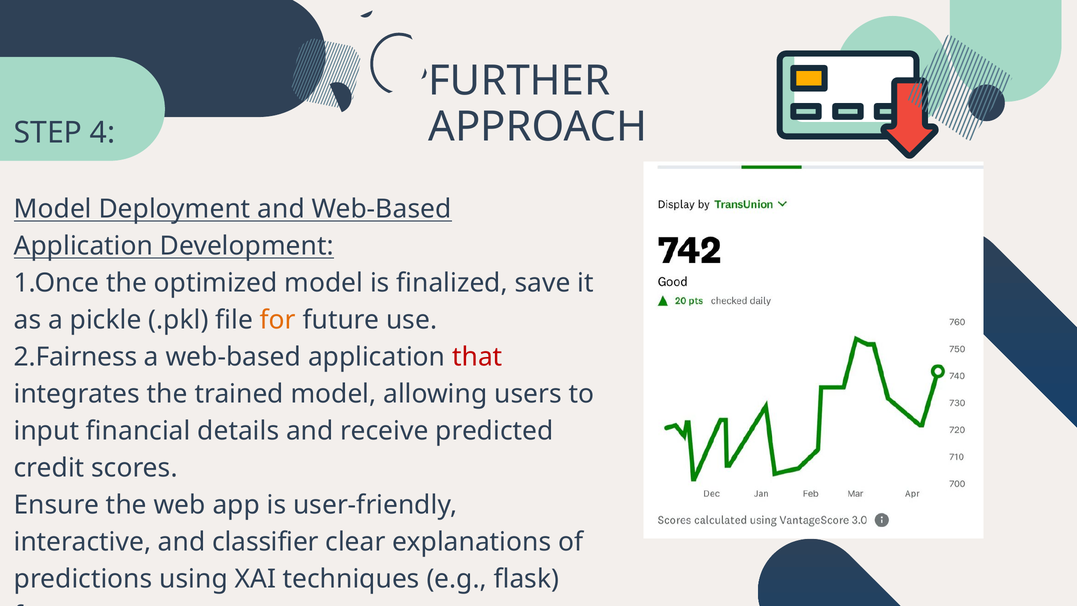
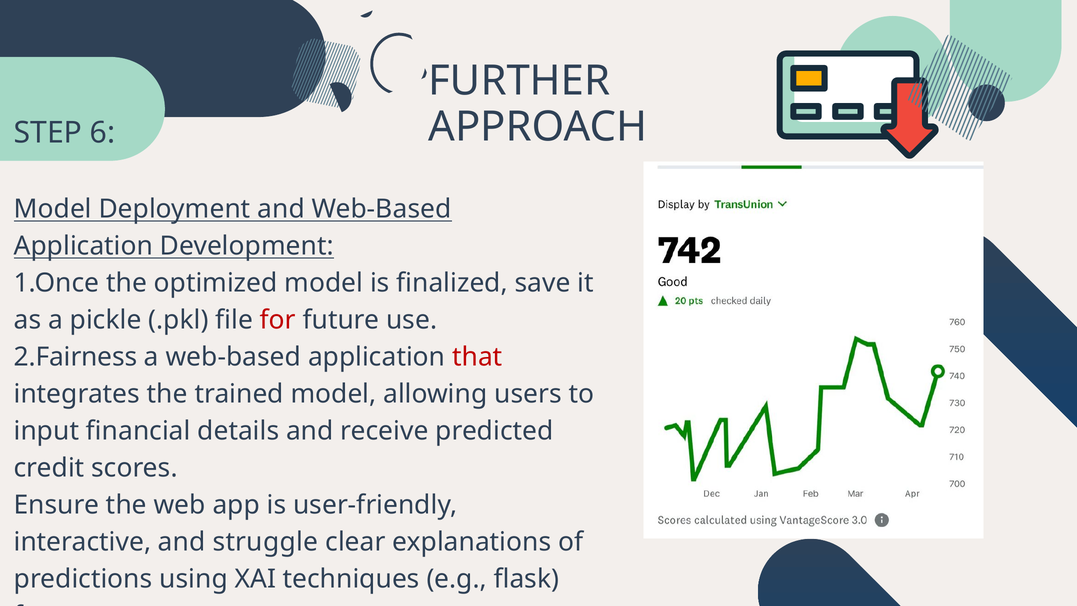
4: 4 -> 6 (103, 133)
for colour: orange -> red (278, 320)
classifier: classifier -> struggle (265, 542)
